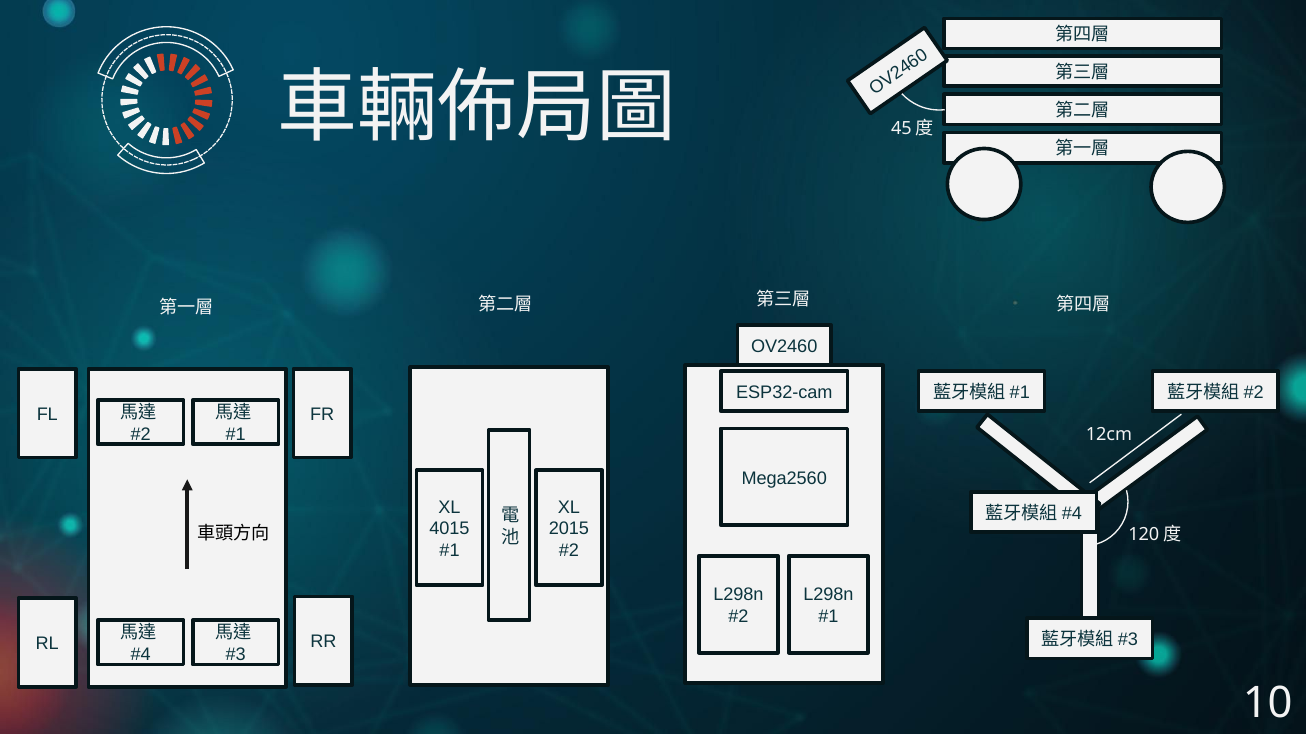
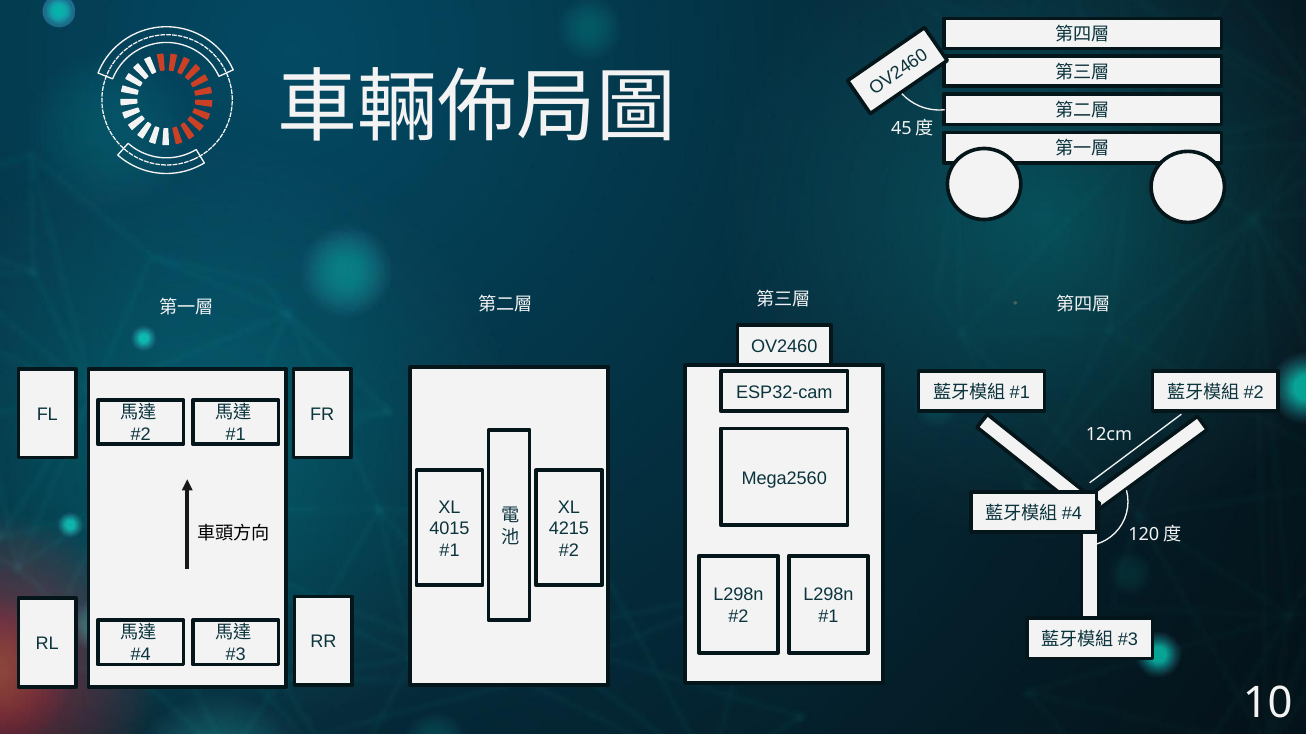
2015: 2015 -> 4215 (569, 529)
